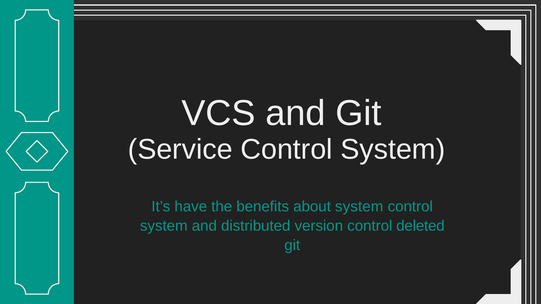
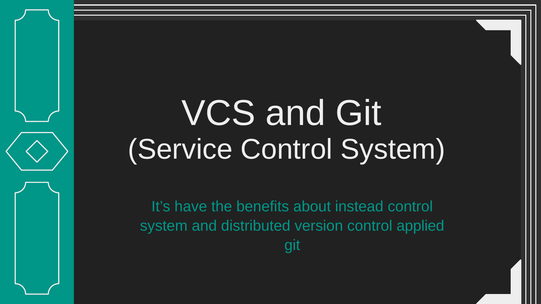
about system: system -> instead (359, 207)
deleted: deleted -> applied (420, 226)
